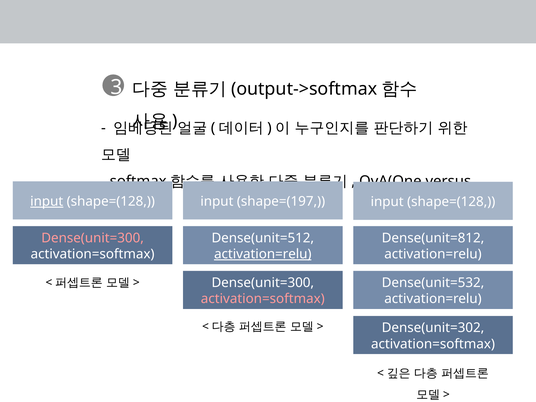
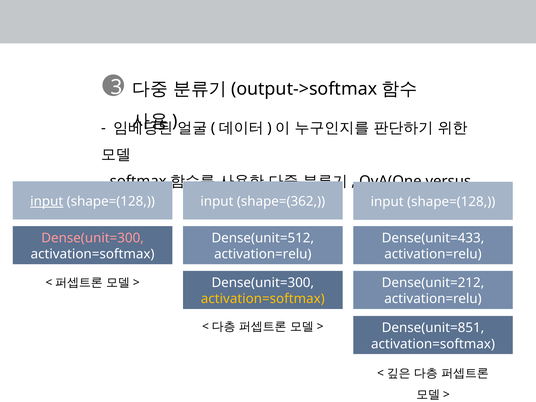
shape=(197: shape=(197 -> shape=(362 (281, 201)
Dense(unit=812: Dense(unit=812 -> Dense(unit=433 (433, 238)
activation=relu underline: present -> none (263, 254)
Dense(unit=532: Dense(unit=532 -> Dense(unit=212 (433, 283)
activation=softmax colour: pink -> yellow (263, 299)
Dense(unit=302: Dense(unit=302 -> Dense(unit=851 (433, 328)
